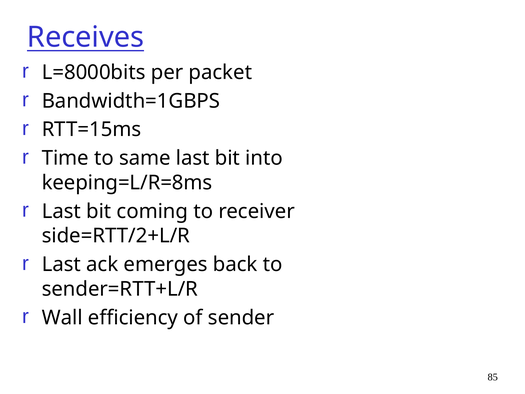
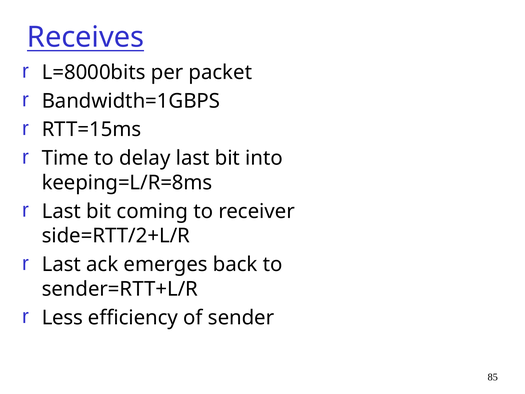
same: same -> delay (145, 158)
Wall: Wall -> Less (62, 317)
